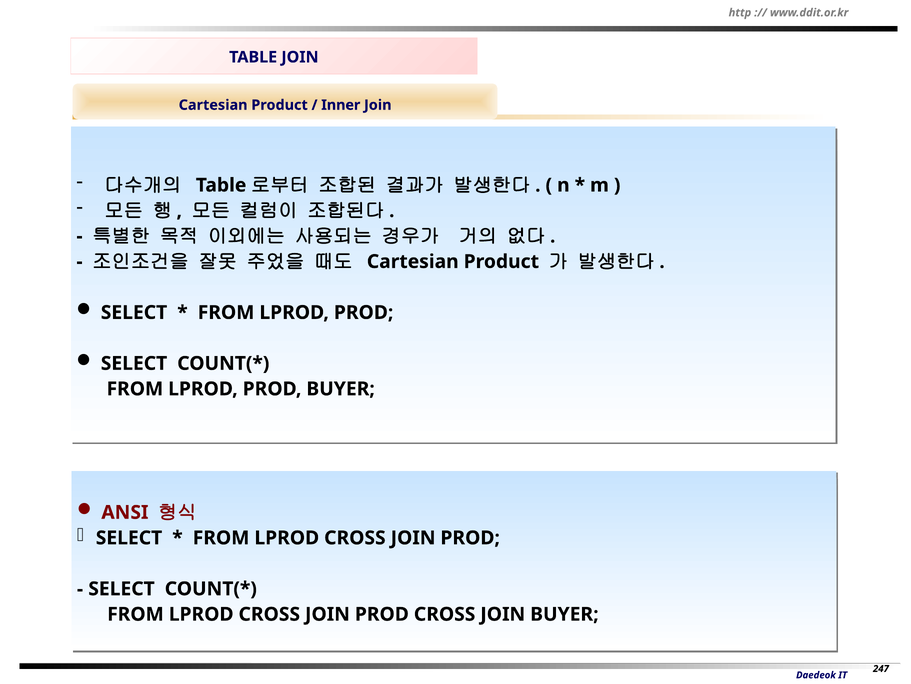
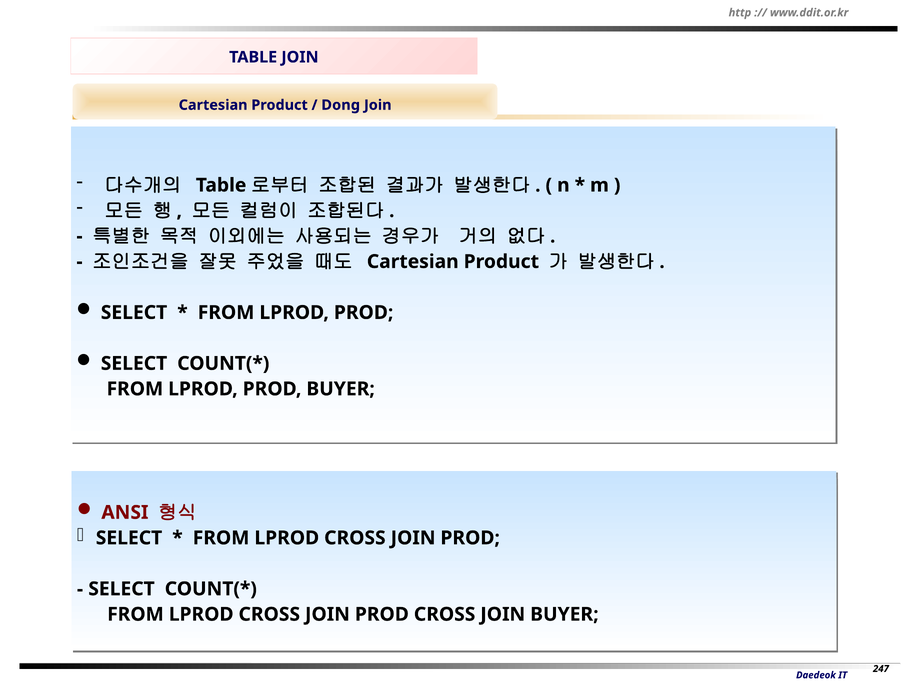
Inner: Inner -> Dong (341, 105)
